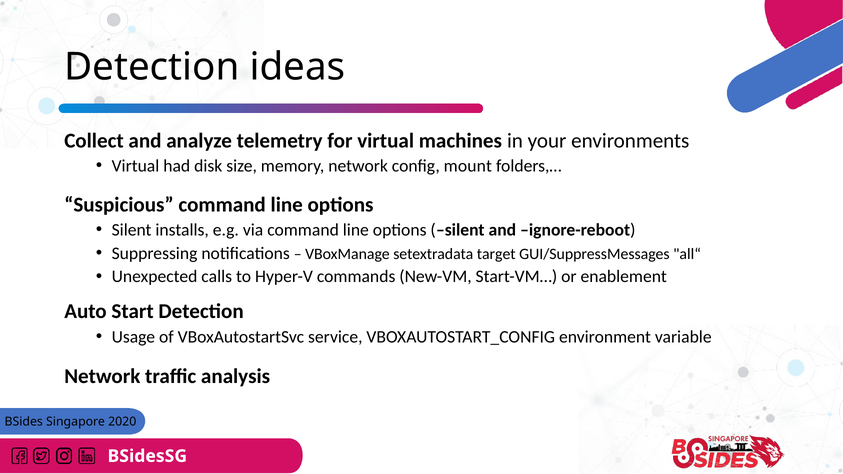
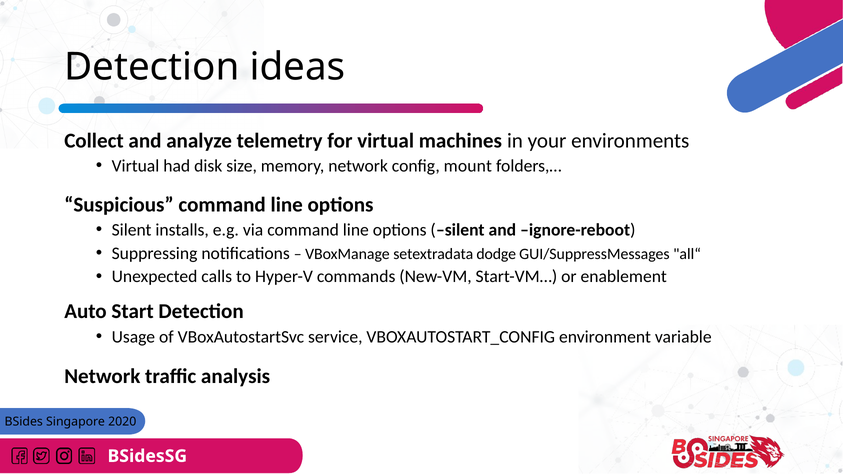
target: target -> dodge (496, 254)
